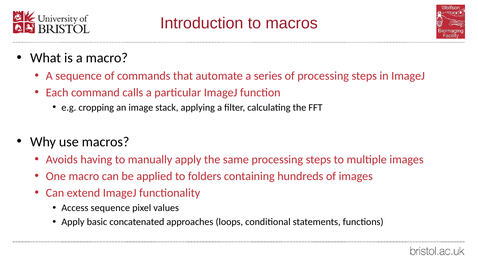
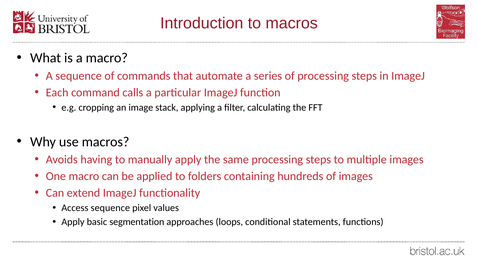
concatenated: concatenated -> segmentation (137, 222)
